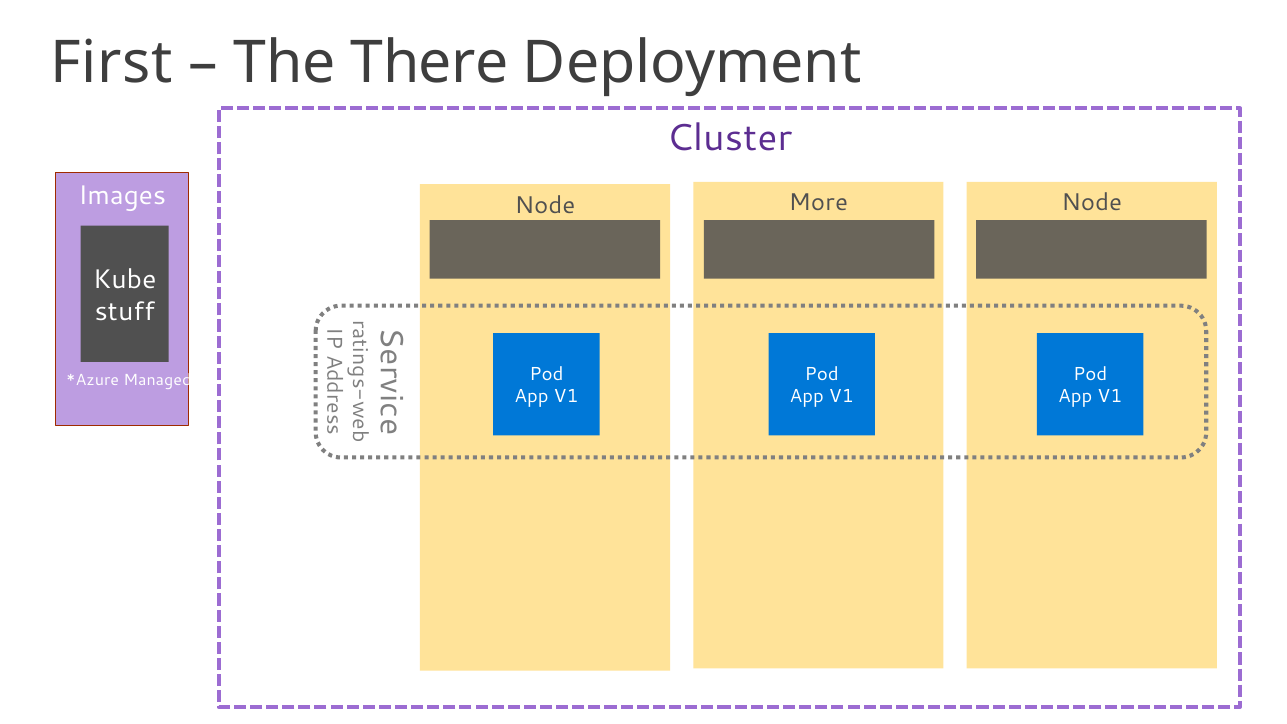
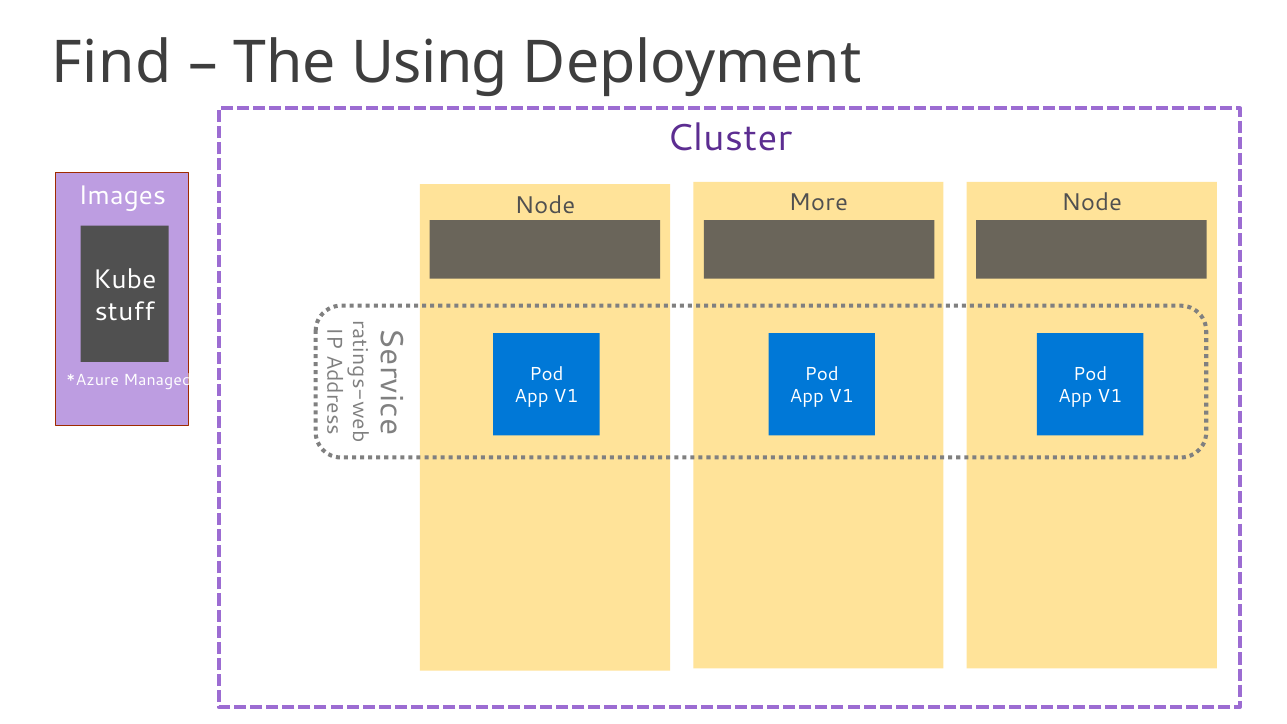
First: First -> Find (111, 63)
There: There -> Using (430, 63)
